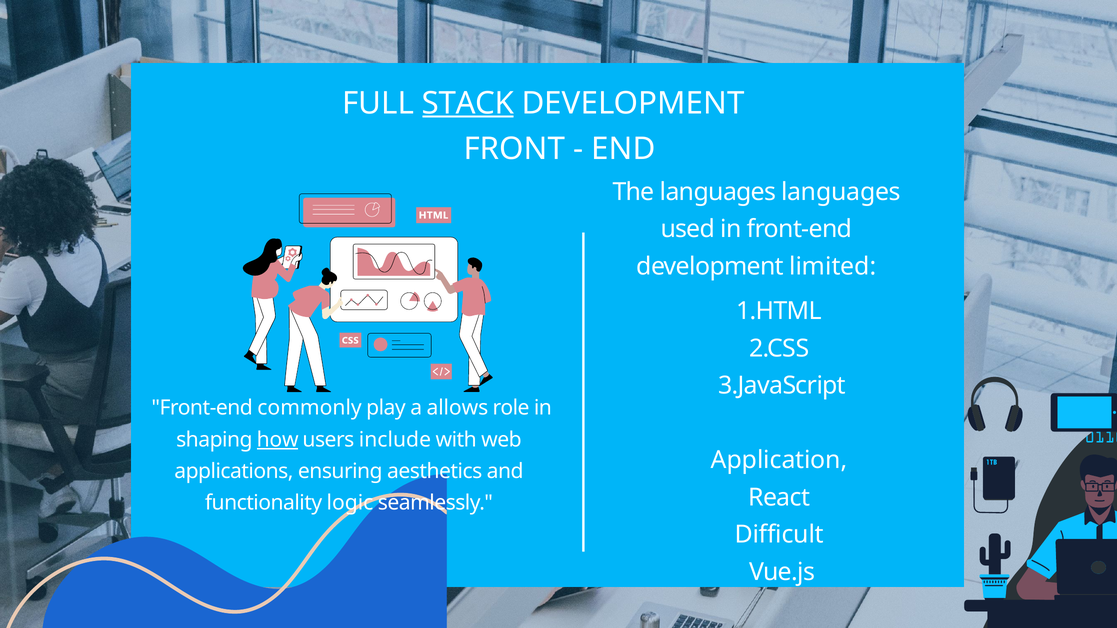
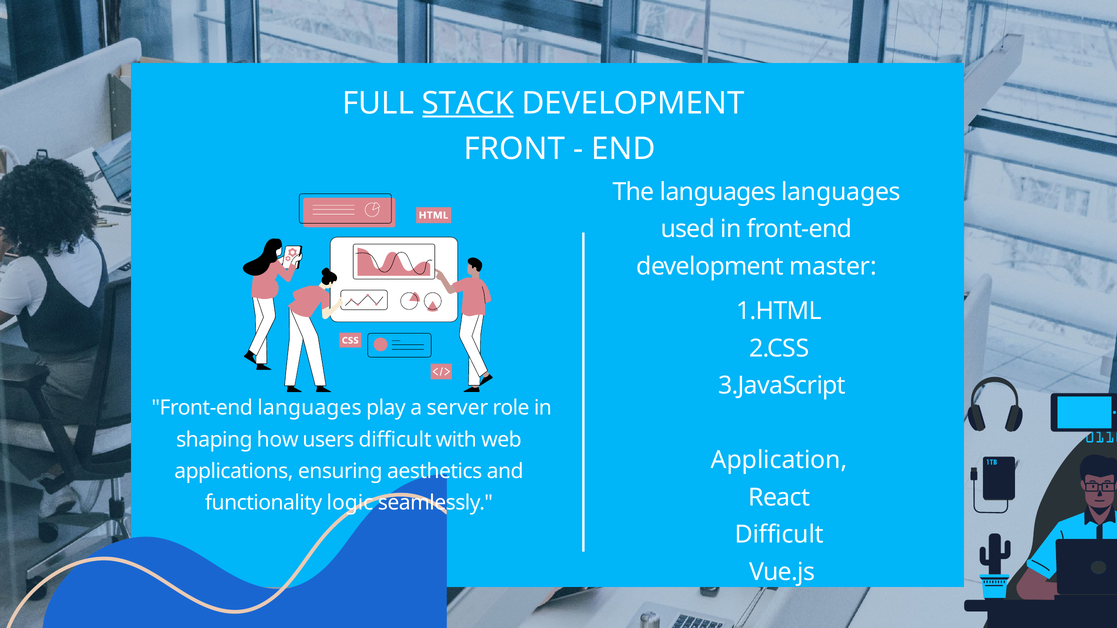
limited: limited -> master (833, 266)
Front-end commonly: commonly -> languages (309, 408)
allows: allows -> server (457, 408)
how underline: present -> none (278, 440)
users include: include -> difficult (395, 440)
